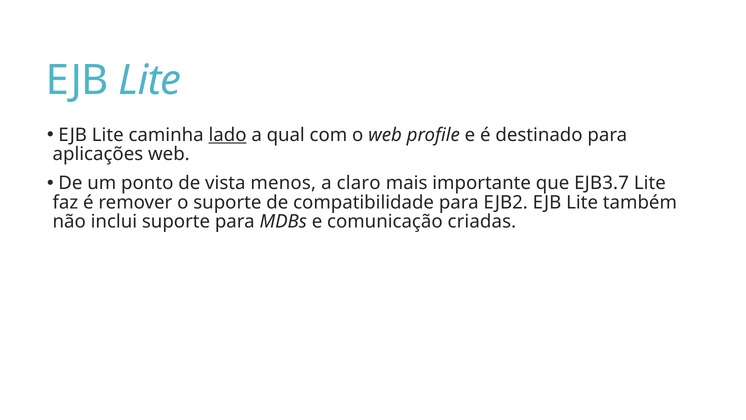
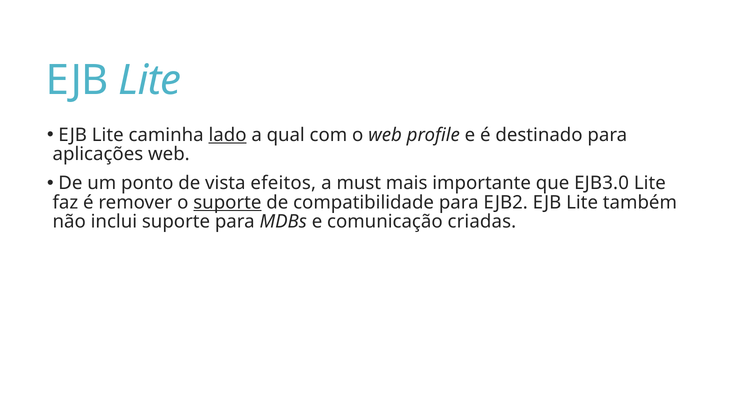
menos: menos -> efeitos (283, 183)
claro: claro -> must (359, 183)
EJB3.7: EJB3.7 -> EJB3.0 (602, 183)
suporte underline: none -> present (227, 202)
